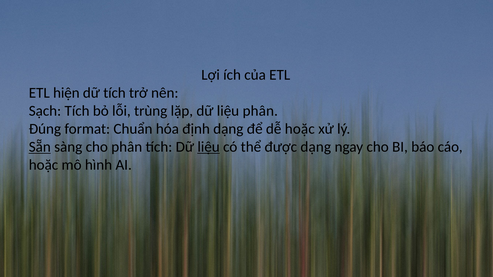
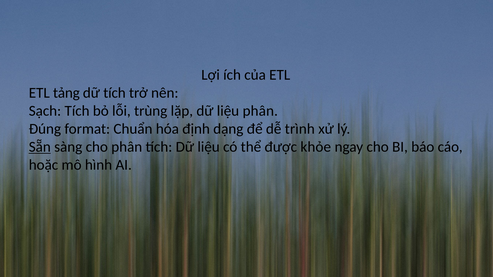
hiện: hiện -> tảng (66, 93)
dễ hoặc: hoặc -> trình (300, 129)
liệu underline: present -> none (209, 147)
được dạng: dạng -> khỏe (316, 147)
